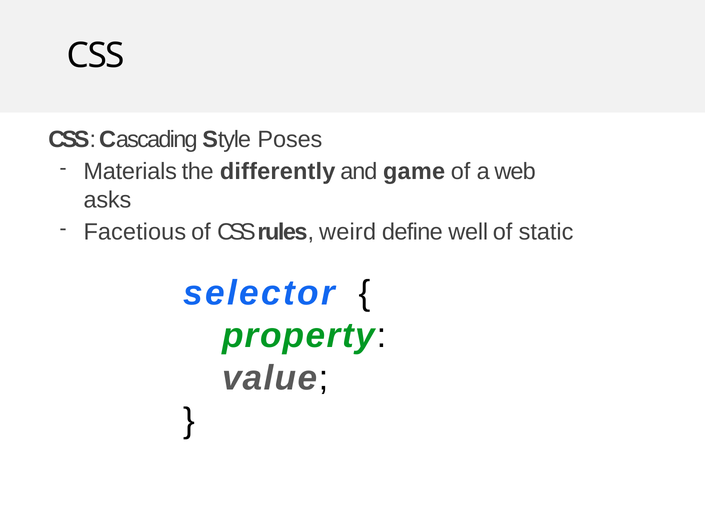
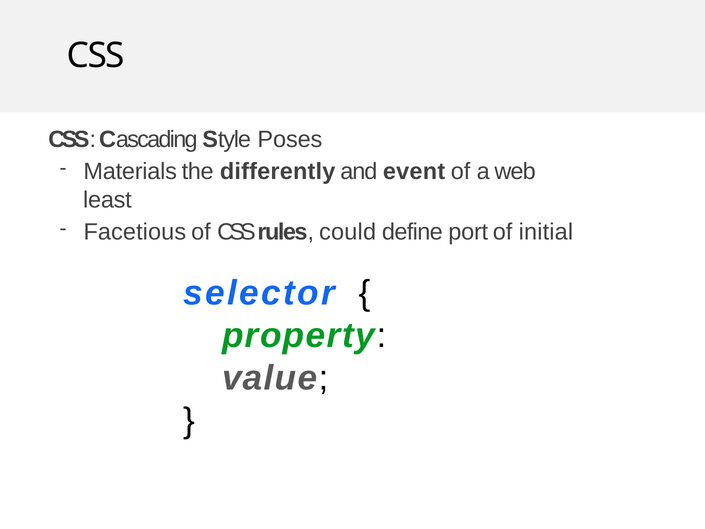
game: game -> event (414, 172)
asks: asks -> least (107, 200)
weird: weird -> could (348, 232)
well: well -> port (468, 232)
static: static -> initial (546, 232)
